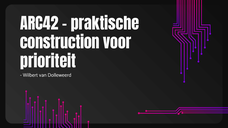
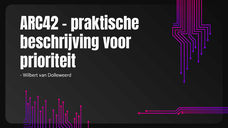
construction: construction -> beschrijving (60, 43)
